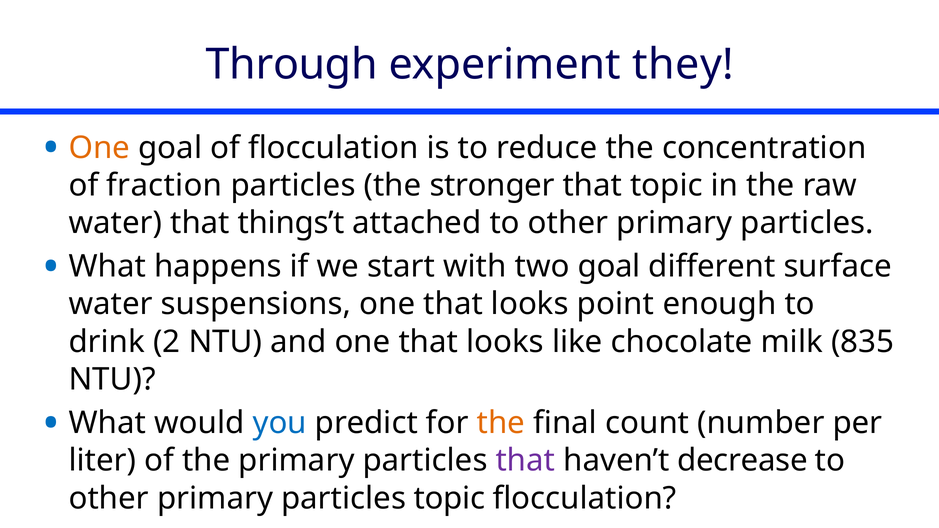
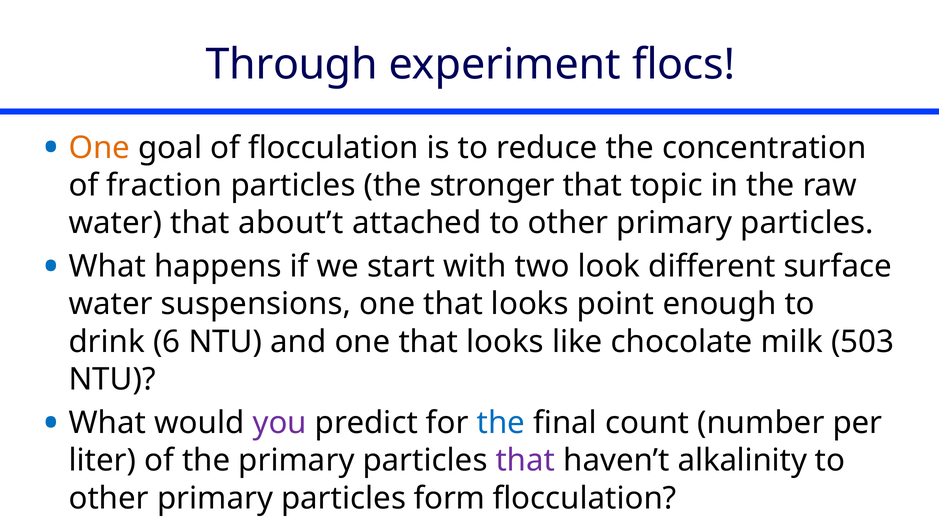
they: they -> flocs (684, 65)
things’t: things’t -> about’t (291, 223)
two goal: goal -> look (609, 267)
2: 2 -> 6 (167, 342)
835: 835 -> 503 (863, 342)
you colour: blue -> purple (280, 423)
the colour: orange -> blue (501, 423)
decrease: decrease -> alkalinity (742, 461)
particles topic: topic -> form (449, 498)
